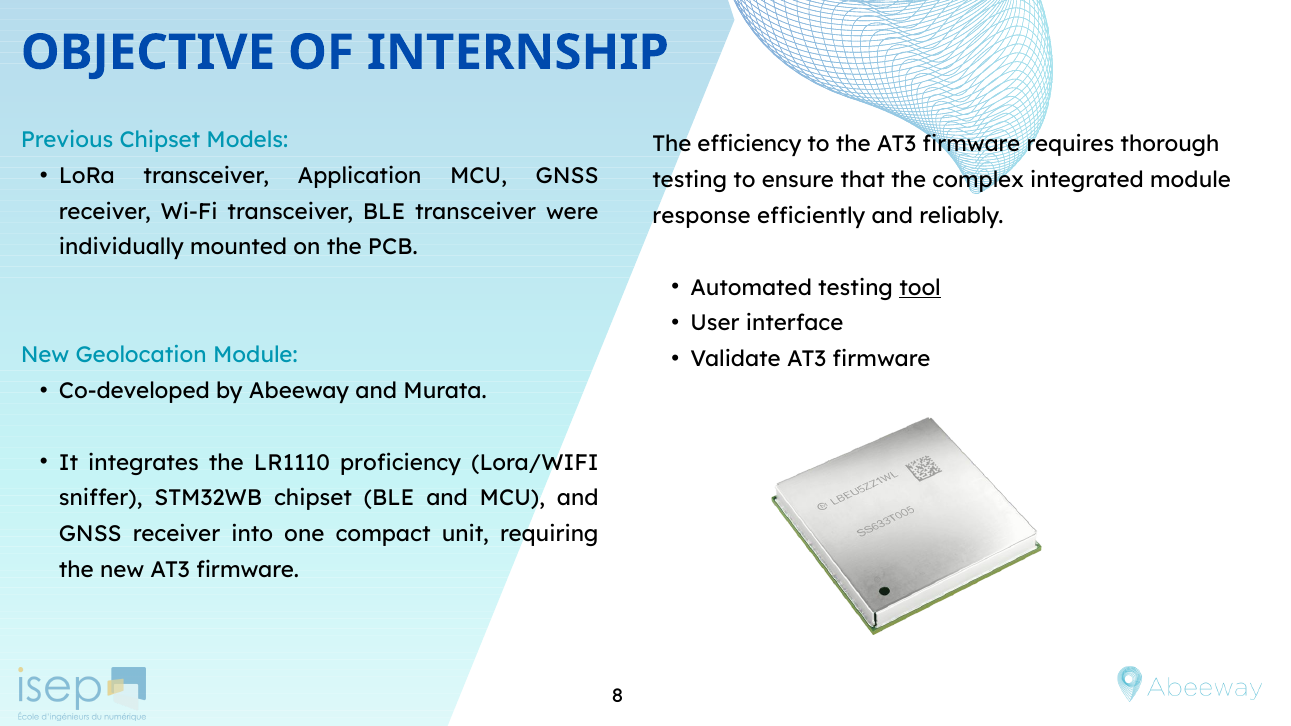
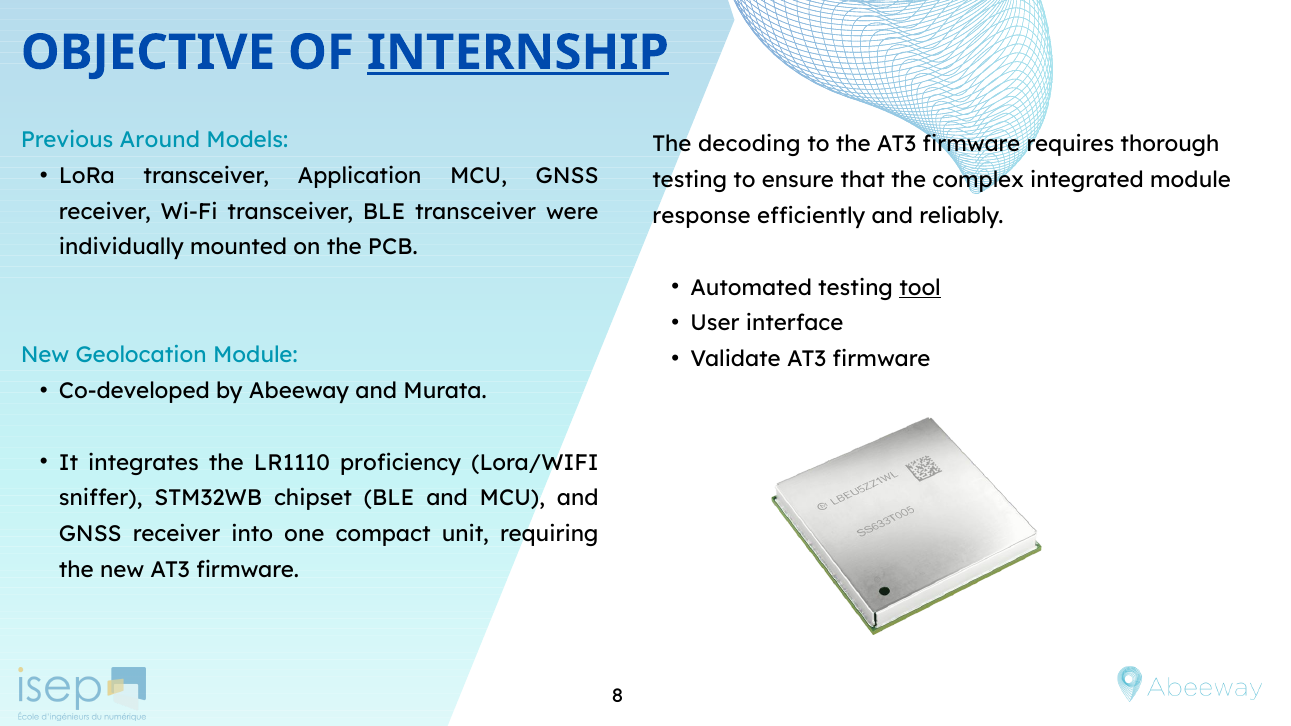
INTERNSHIP underline: none -> present (518, 53)
Previous Chipset: Chipset -> Around (160, 140)
efficiency: efficiency -> decoding (749, 145)
